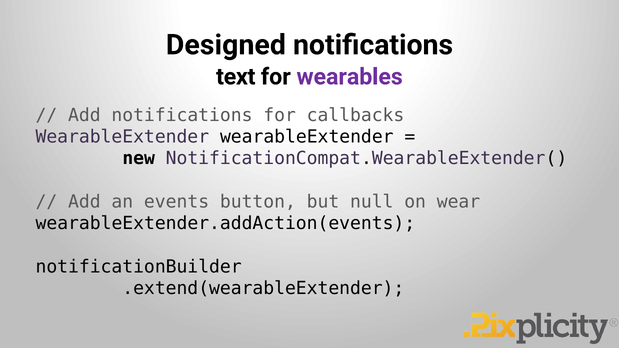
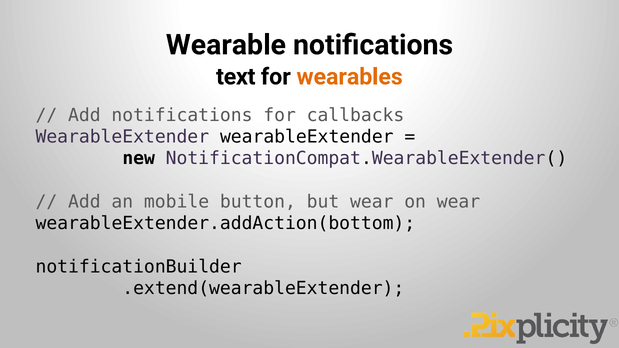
Designed: Designed -> Wearable (226, 45)
wearables colour: purple -> orange (350, 77)
events: events -> mobile (177, 202)
but null: null -> wear (372, 202)
wearableExtender.addAction(events: wearableExtender.addAction(events -> wearableExtender.addAction(bottom (225, 223)
